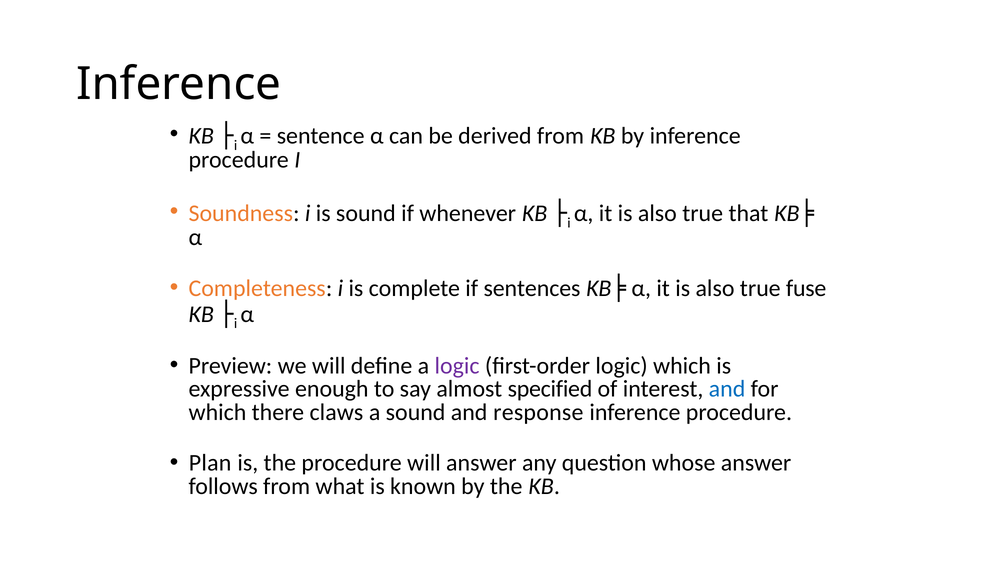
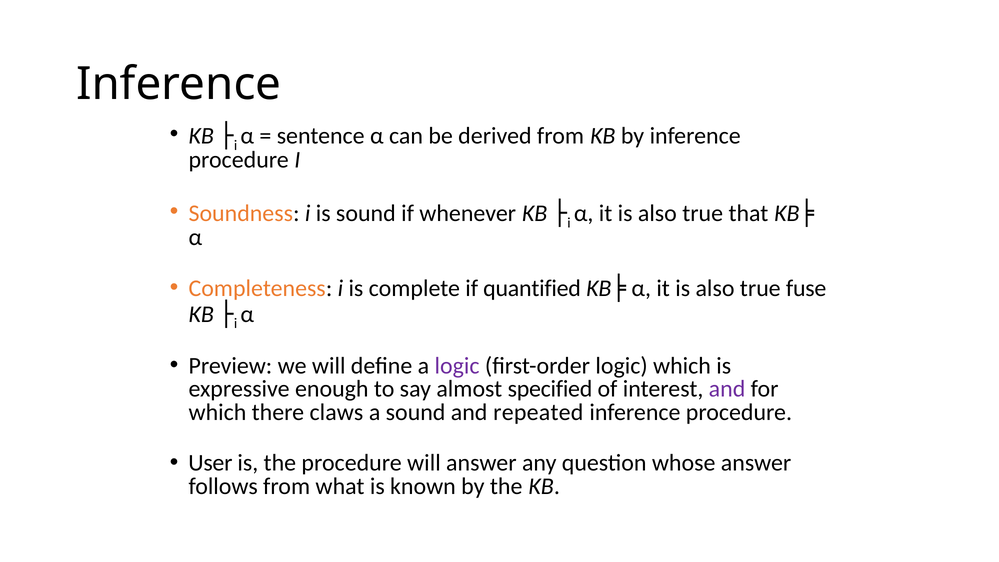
sentences: sentences -> quantified (532, 288)
and colour: blue -> purple (727, 389)
response: response -> repeated (538, 412)
Plan: Plan -> User (210, 463)
